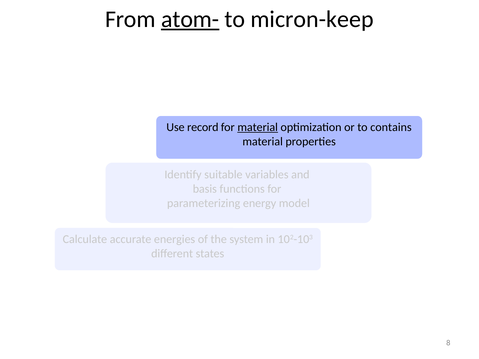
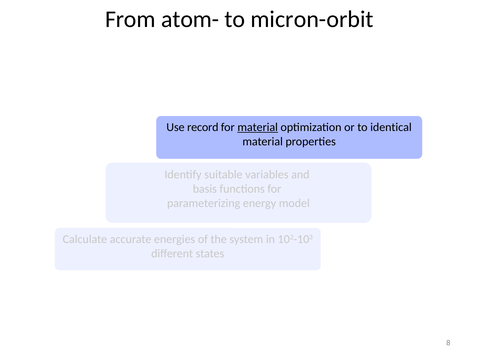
atom- underline: present -> none (190, 19)
micron-keep: micron-keep -> micron-orbit (312, 19)
contains: contains -> identical (391, 127)
